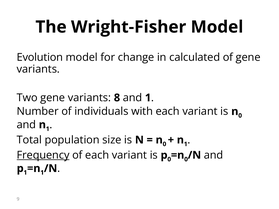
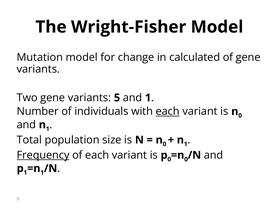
Evolution: Evolution -> Mutation (40, 57)
8: 8 -> 5 (117, 98)
each underline: none -> present (168, 112)
